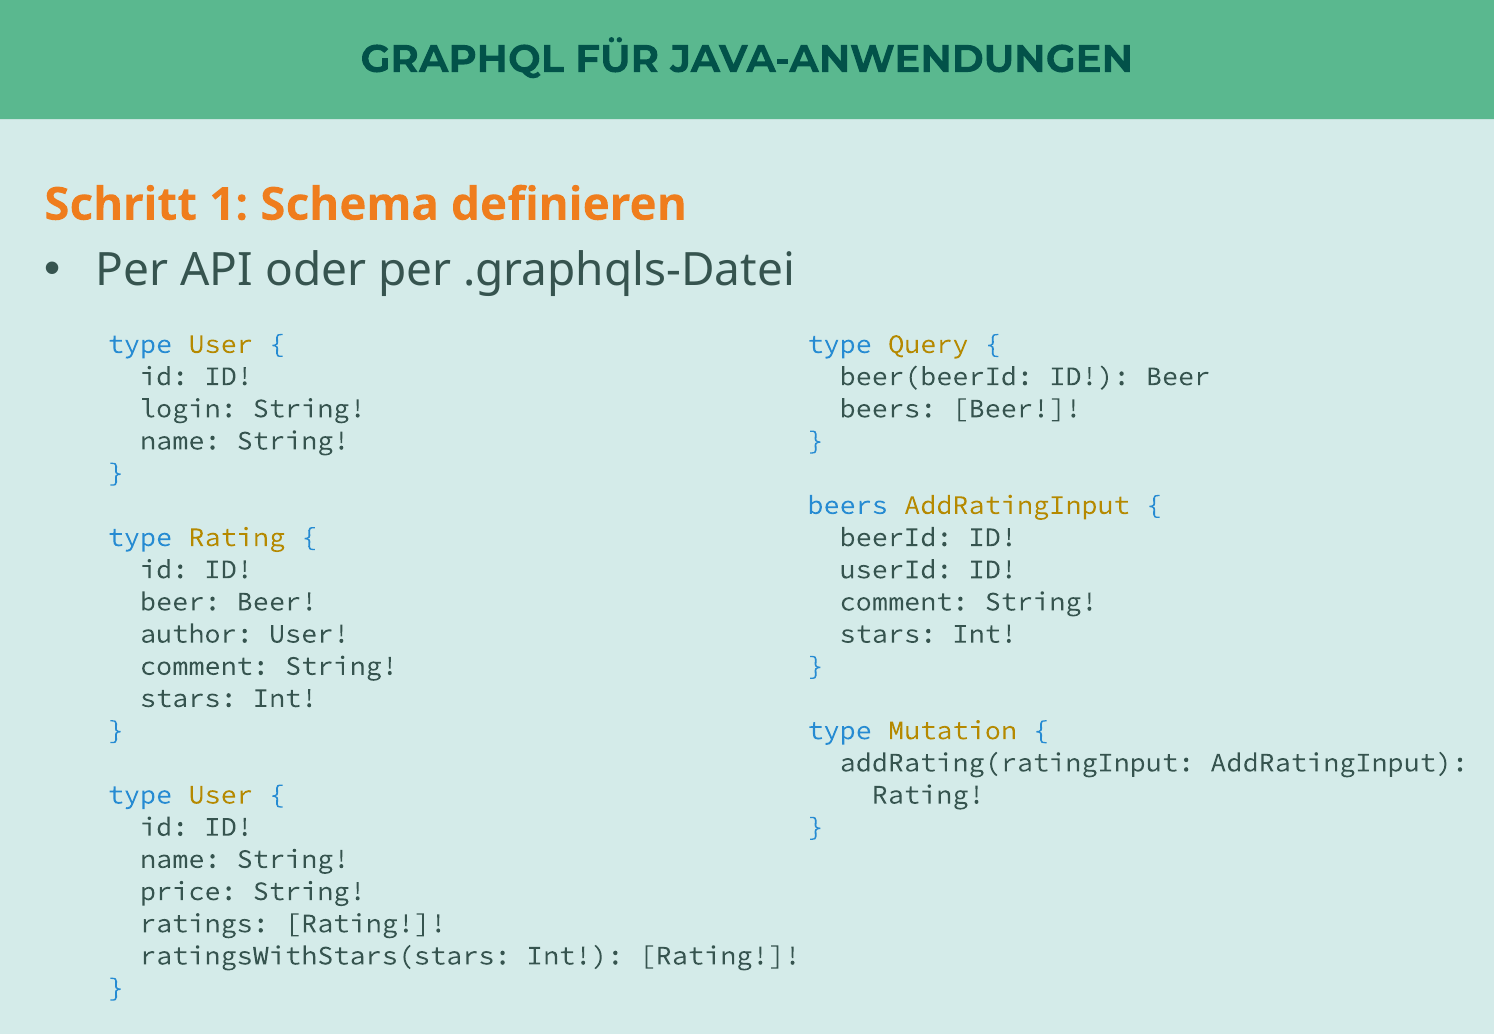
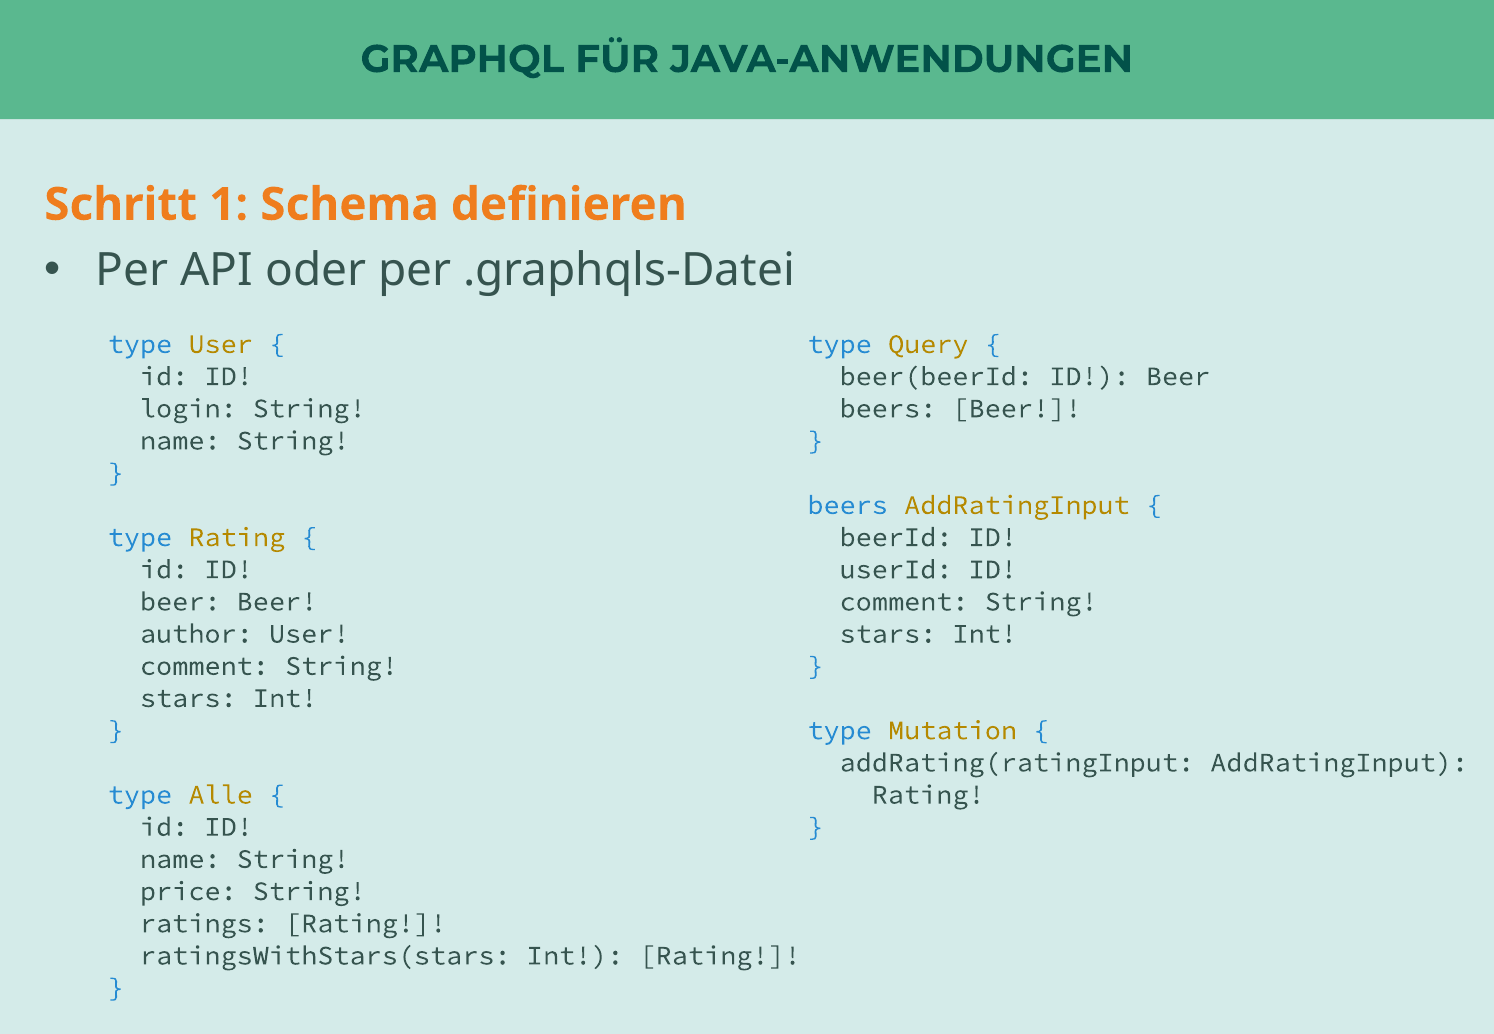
User: User -> Alle (221, 795)
